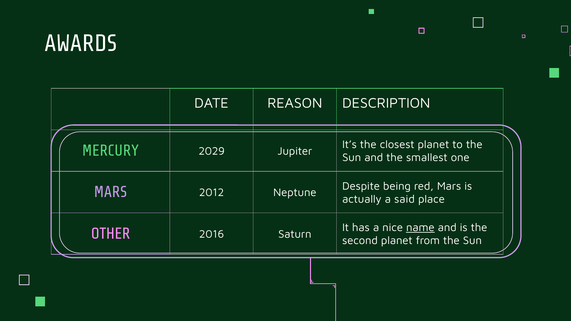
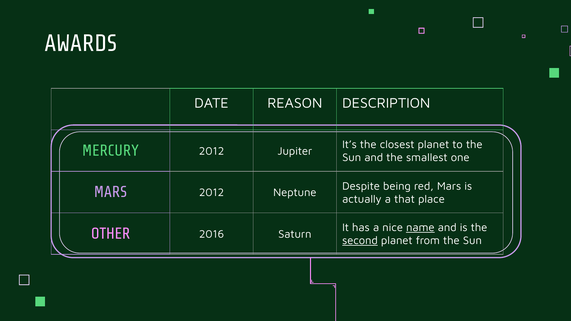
MERCURY 2029: 2029 -> 2012 (212, 151)
said: said -> that (405, 199)
second underline: none -> present (360, 241)
